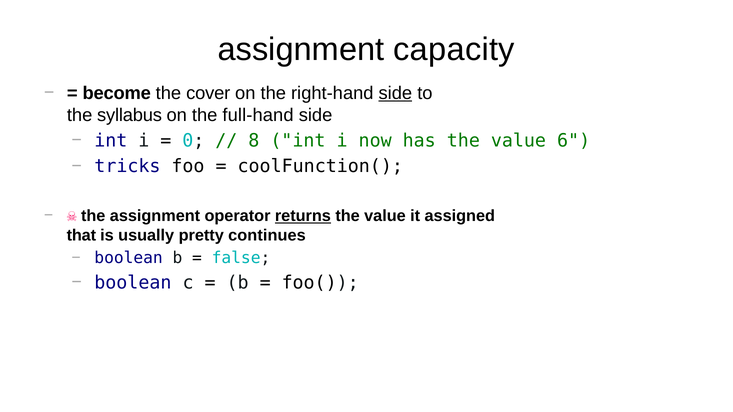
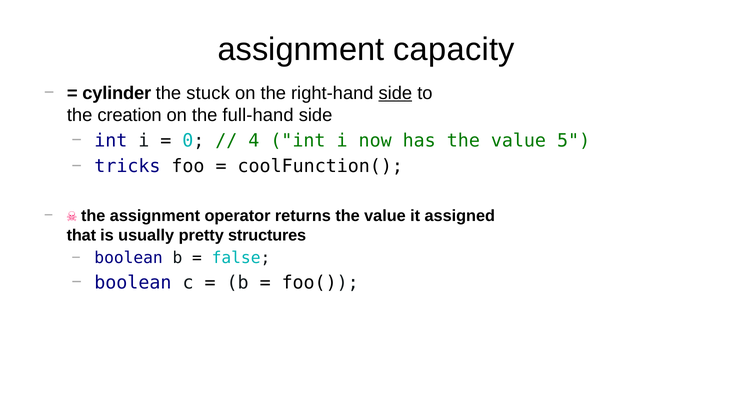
become: become -> cylinder (117, 93)
cover: cover -> stuck (208, 93)
syllabus: syllabus -> creation (130, 115)
8: 8 -> 4 (254, 141)
6: 6 -> 5 (574, 141)
returns underline: present -> none (303, 216)
continues: continues -> structures (267, 236)
